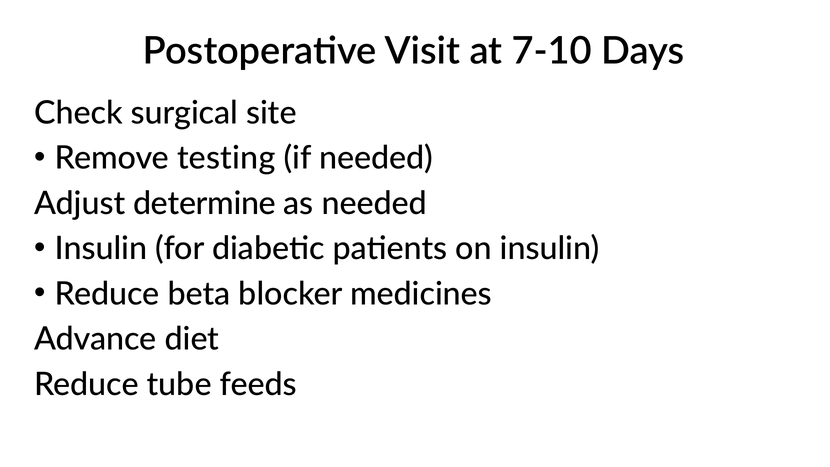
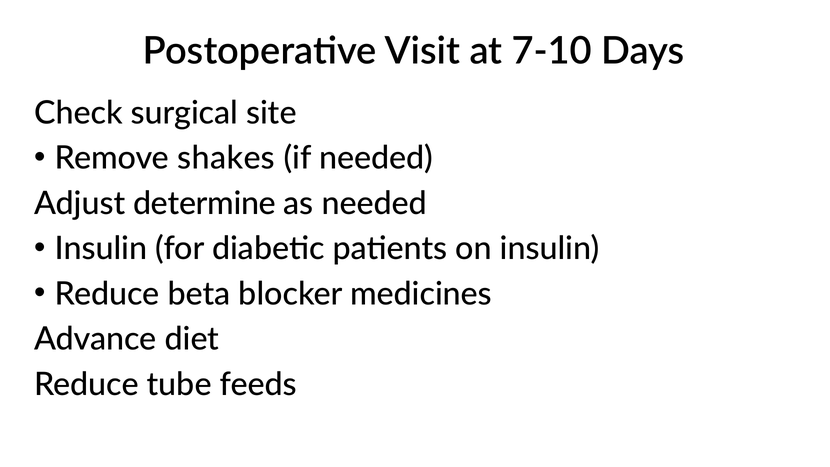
testing: testing -> shakes (226, 158)
